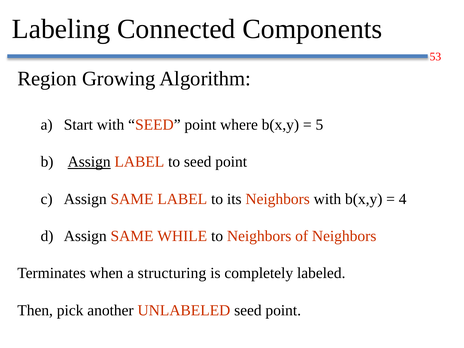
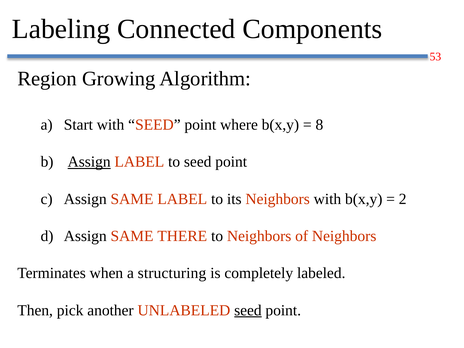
5: 5 -> 8 (319, 125)
4: 4 -> 2 (403, 199)
WHILE: WHILE -> THERE (182, 236)
seed underline: none -> present (248, 310)
